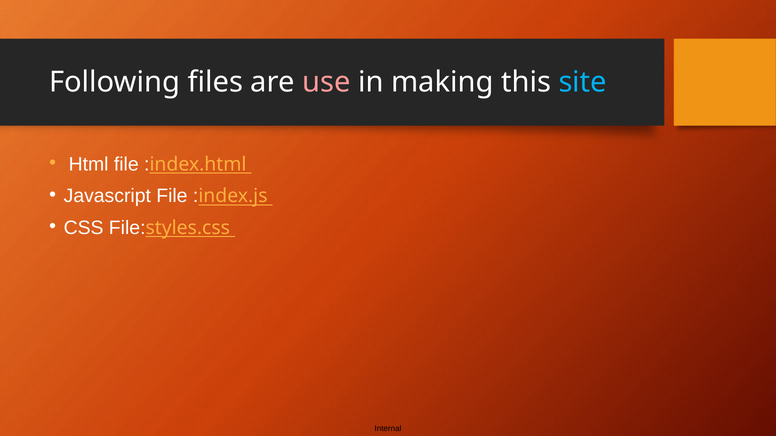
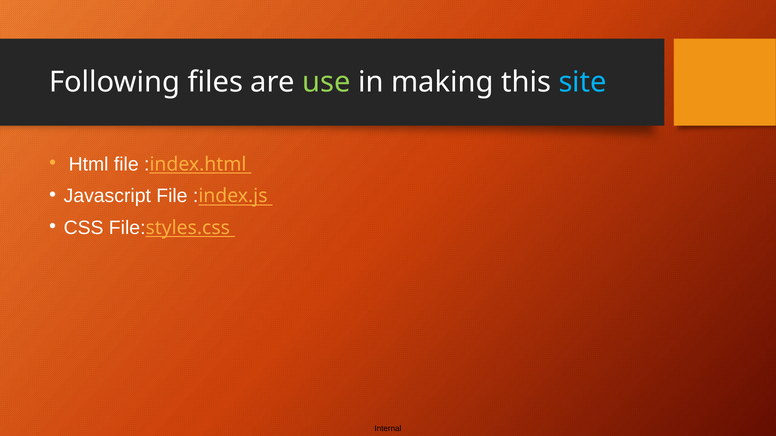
use colour: pink -> light green (326, 82)
